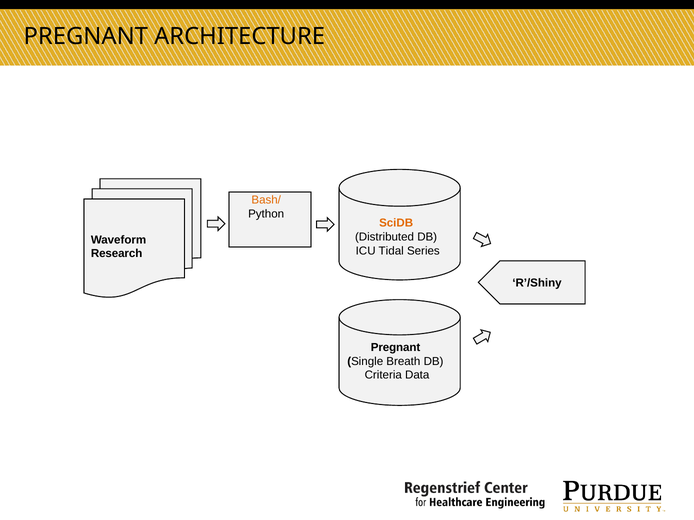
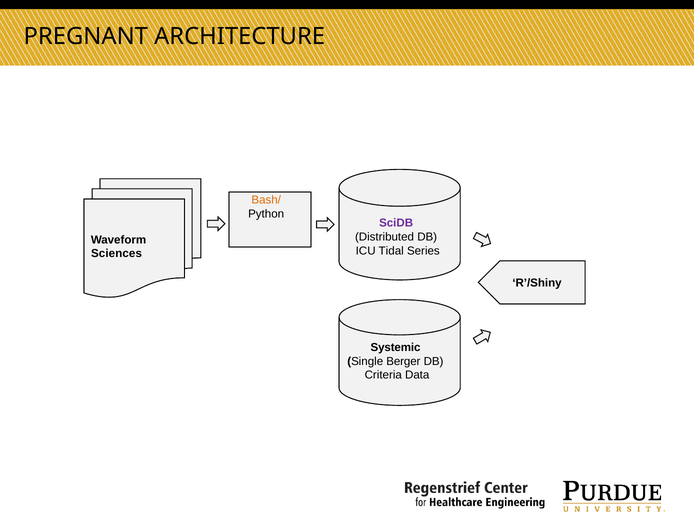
SciDB colour: orange -> purple (396, 223)
Research: Research -> Sciences (116, 254)
Pregnant: Pregnant -> Systemic (396, 348)
Breath: Breath -> Berger (403, 362)
